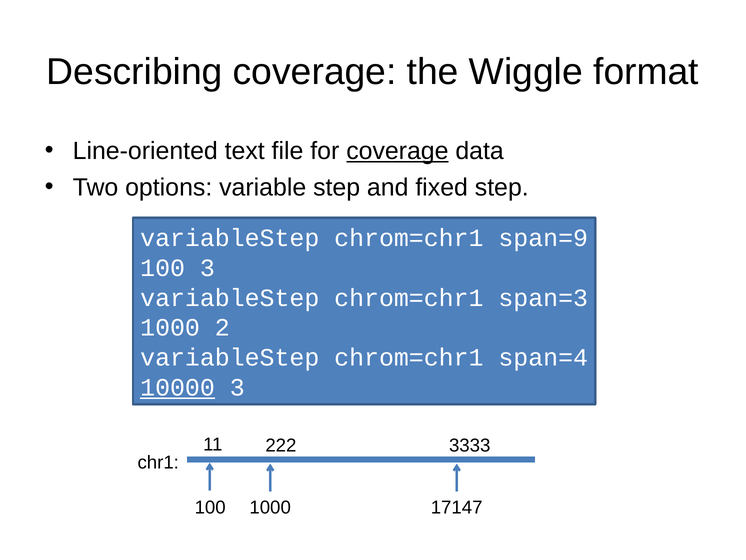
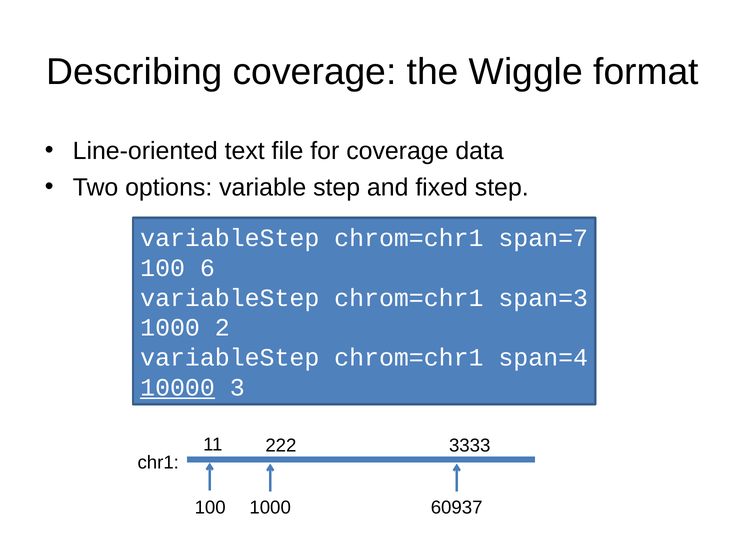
coverage underline: present -> none (397, 151)
span=9: span=9 -> span=7 (543, 238)
100 3: 3 -> 6 (207, 268)
17147: 17147 -> 60937 (457, 507)
